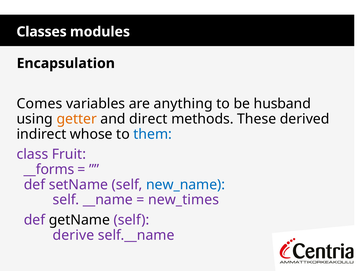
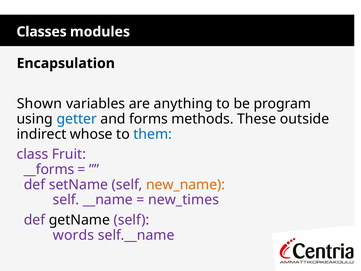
Comes: Comes -> Shown (39, 104)
husband: husband -> program (282, 104)
getter colour: orange -> blue (77, 119)
direct: direct -> forms (149, 119)
derived: derived -> outside (305, 119)
new_name colour: blue -> orange (186, 185)
derive: derive -> words (73, 235)
